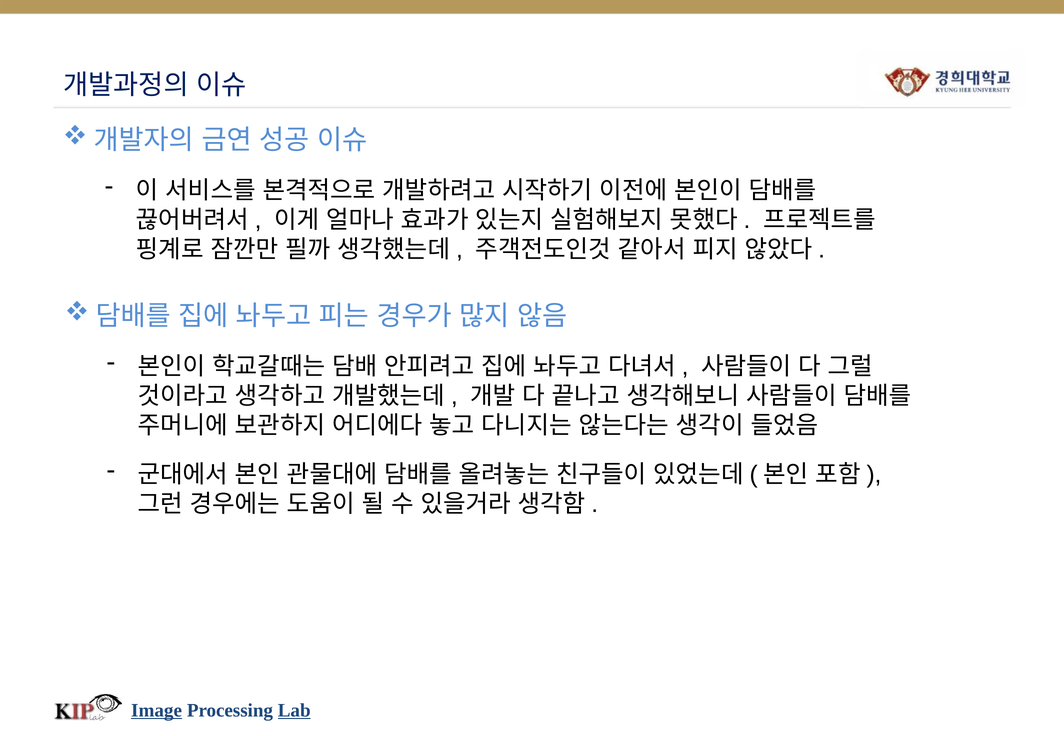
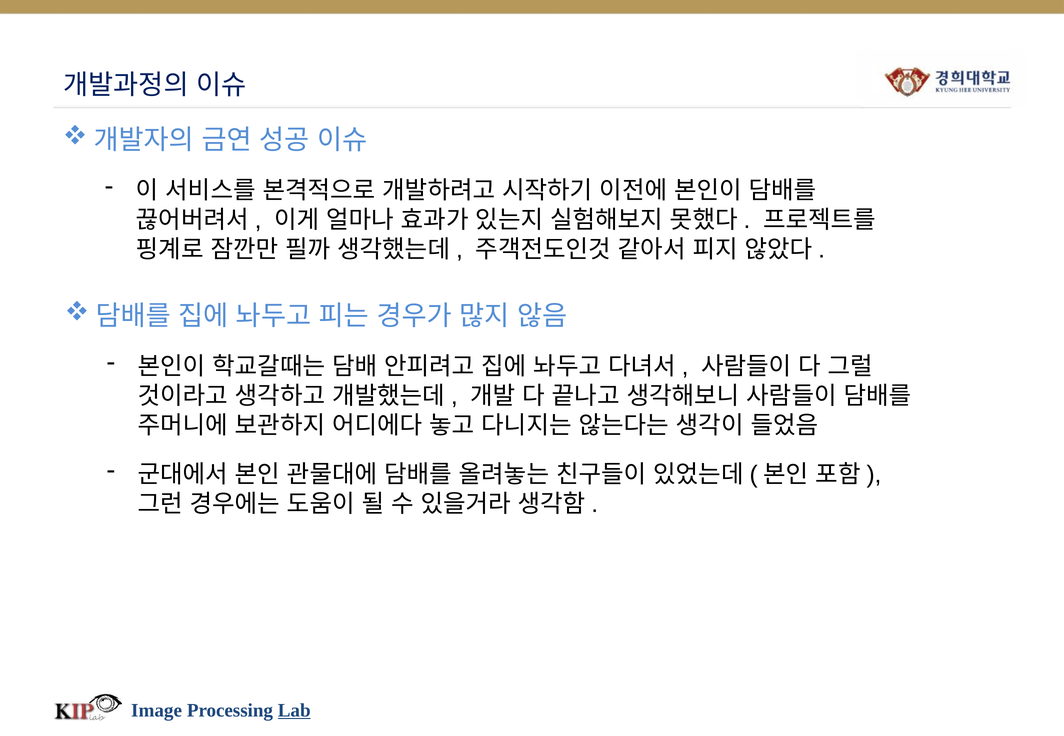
Image underline: present -> none (157, 711)
